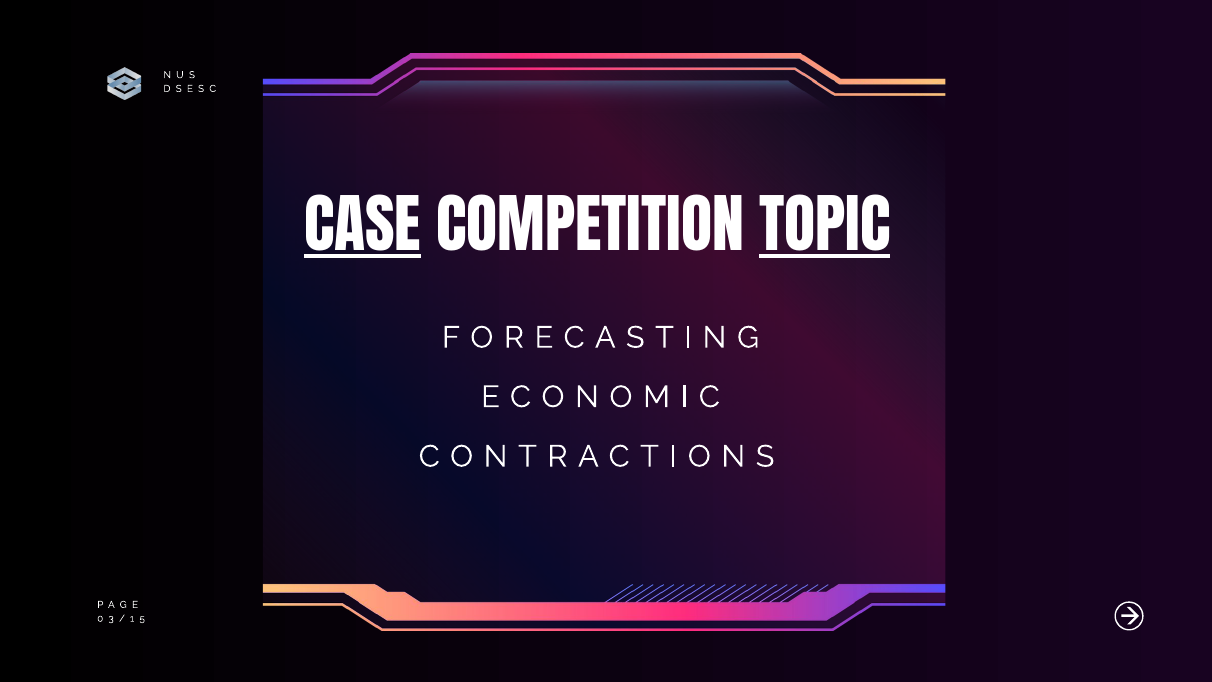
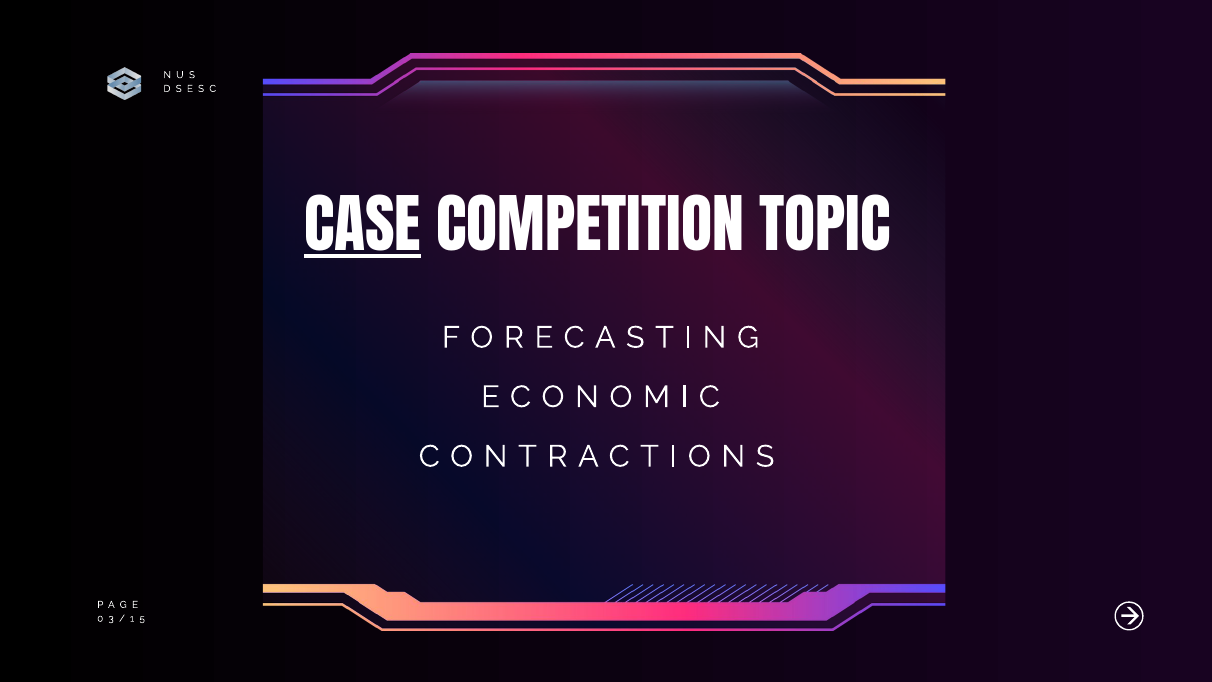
TOPIC underline: present -> none (825, 229)
